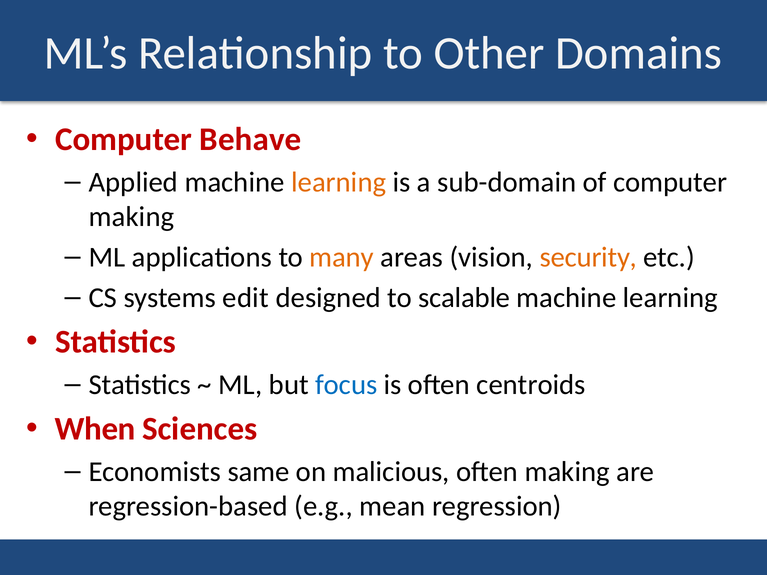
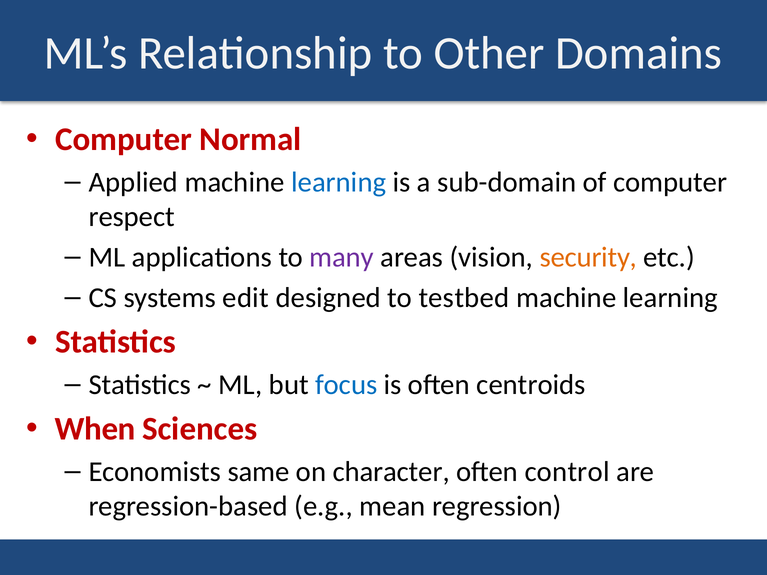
Behave: Behave -> Normal (250, 140)
learning colour: orange -> blue (339, 182)
making: making -> respect (132, 217)
many colour: orange -> purple (342, 257)
scalable: scalable -> testbed (464, 298)
malicious: malicious -> character (391, 472)
often making: making -> control (567, 472)
